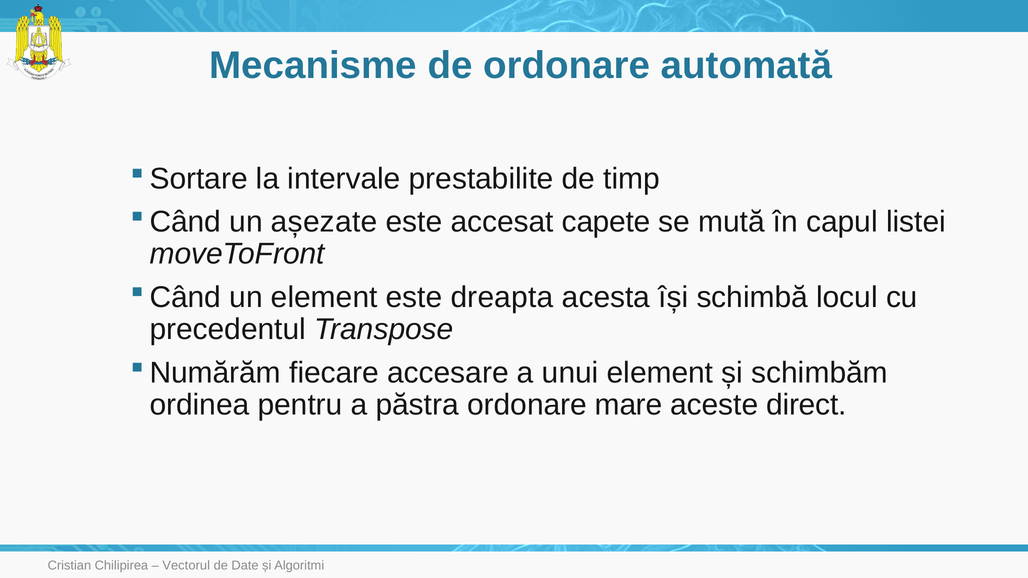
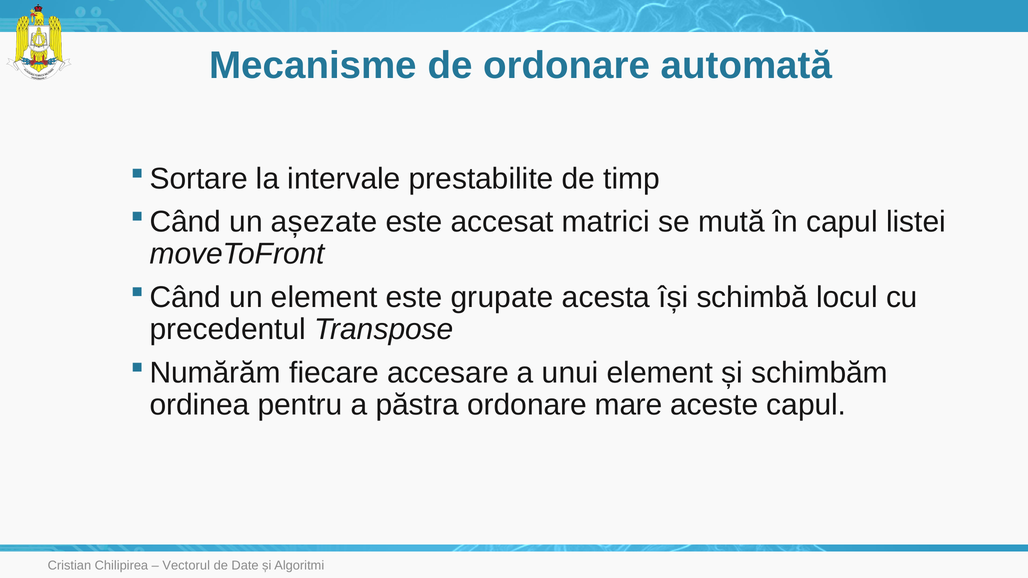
capete: capete -> matrici (606, 222)
dreapta: dreapta -> grupate (502, 297)
aceste direct: direct -> capul (806, 405)
